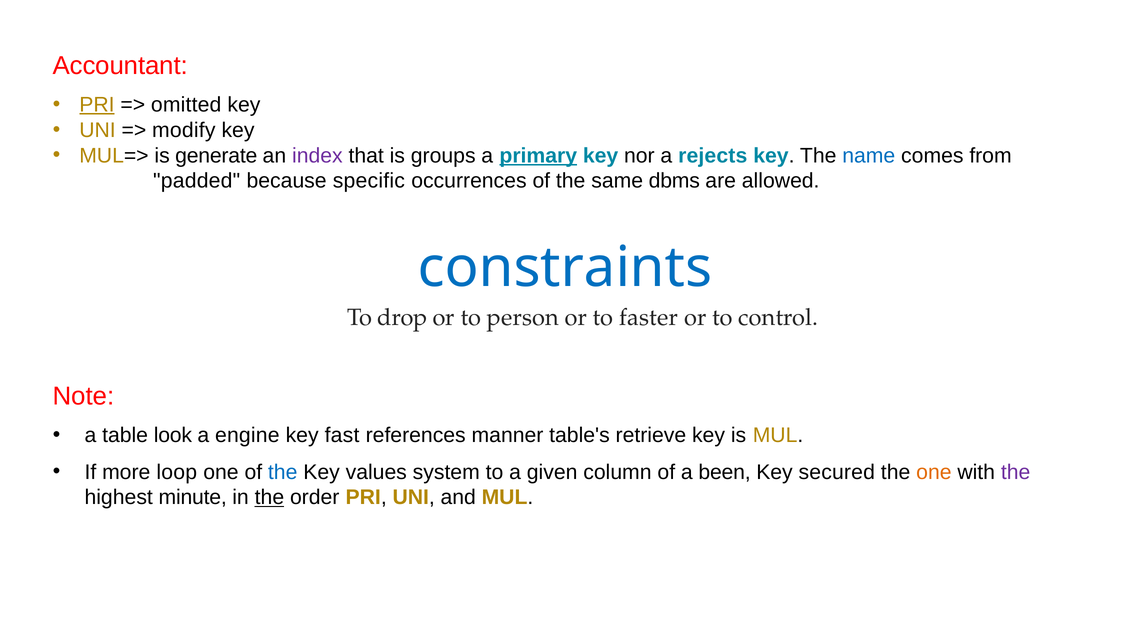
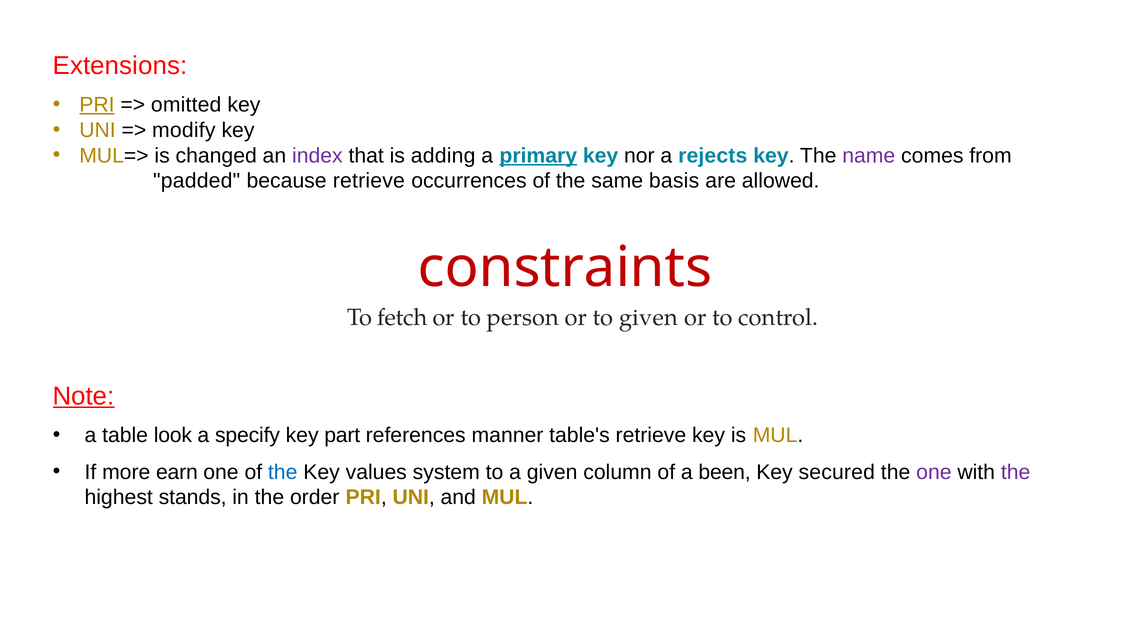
Accountant: Accountant -> Extensions (120, 66)
generate: generate -> changed (216, 156)
groups: groups -> adding (443, 156)
name colour: blue -> purple (869, 156)
because specific: specific -> retrieve (369, 181)
dbms: dbms -> basis (674, 181)
constraints colour: blue -> red (565, 268)
drop: drop -> fetch (402, 318)
to faster: faster -> given (649, 318)
Note underline: none -> present (84, 397)
engine: engine -> specify (247, 436)
fast: fast -> part (342, 436)
loop: loop -> earn (177, 472)
one colour: orange -> purple (934, 472)
minute: minute -> stands (193, 498)
the underline: present -> none (269, 498)
